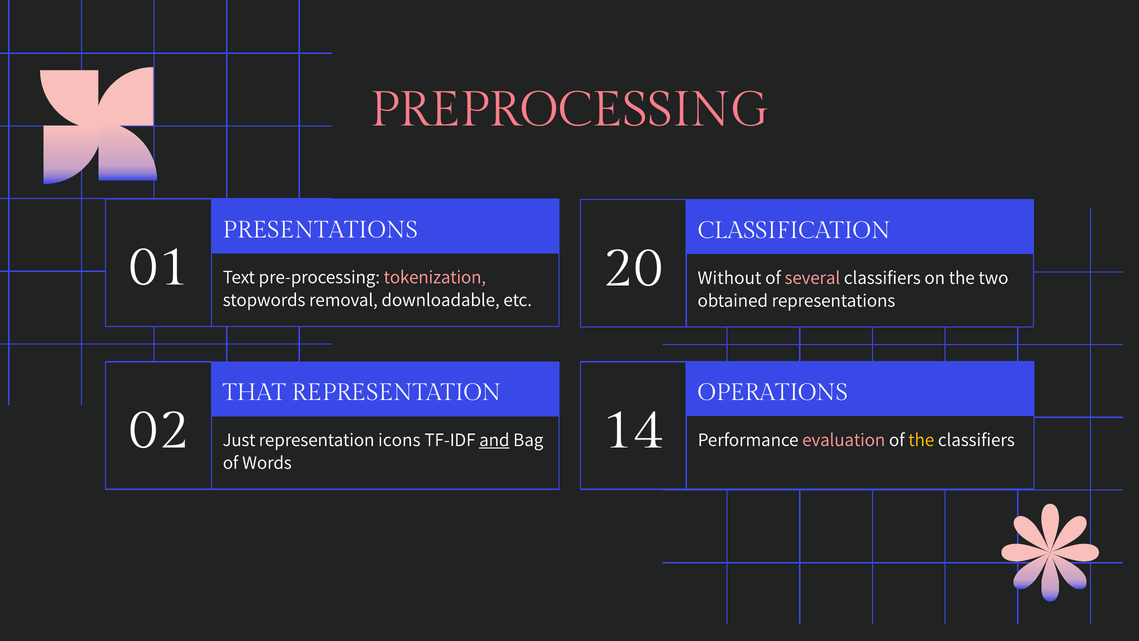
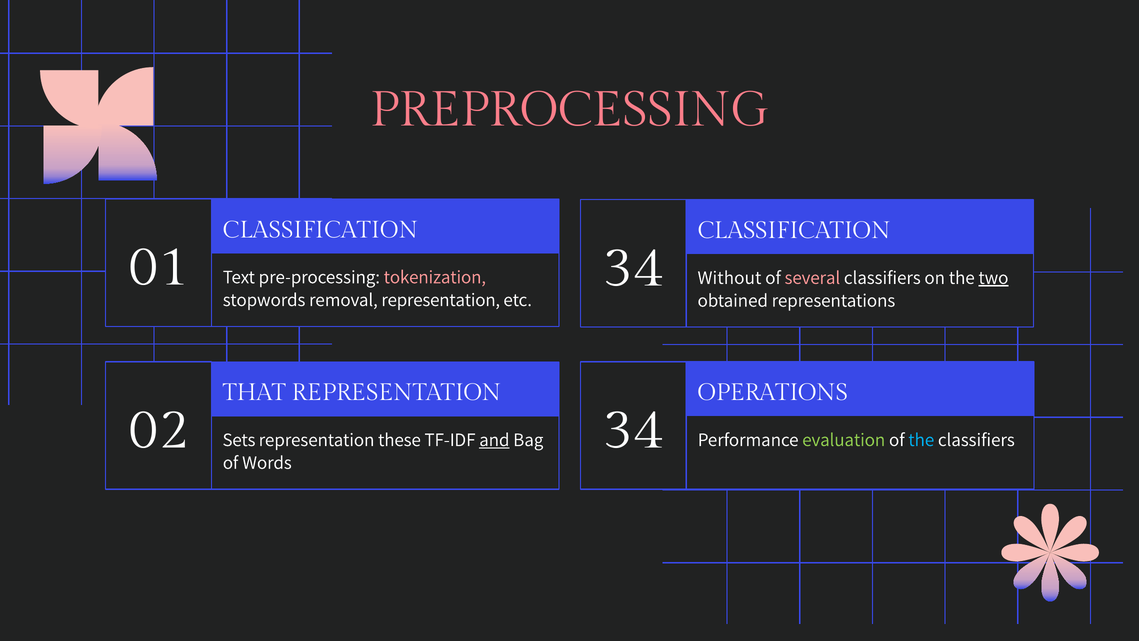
PRESENTATIONS: PRESENTATIONS -> CLASSIFICATION (321, 230)
01 20: 20 -> 34 (633, 267)
two underline: none -> present (993, 278)
removal downloadable: downloadable -> representation (441, 300)
02 14: 14 -> 34 (633, 429)
evaluation colour: pink -> light green (844, 440)
the colour: yellow -> light blue (921, 440)
Just: Just -> Sets (239, 440)
icons: icons -> these (399, 440)
